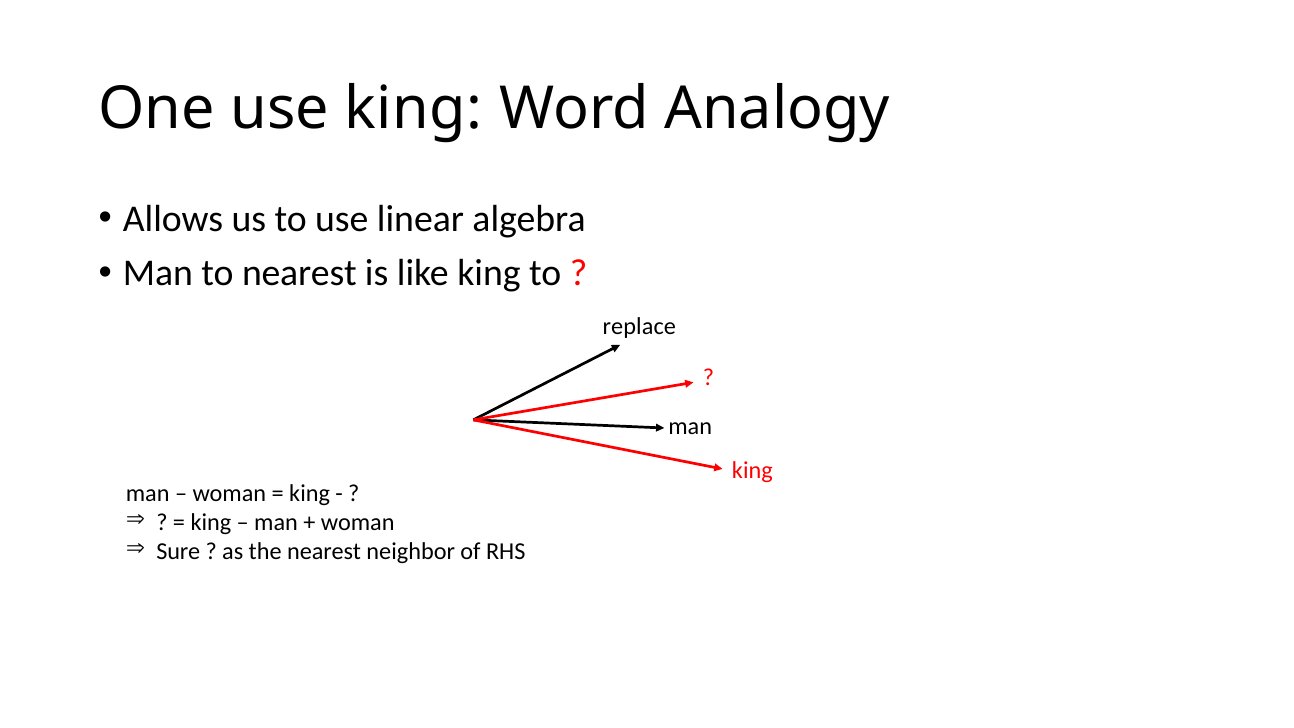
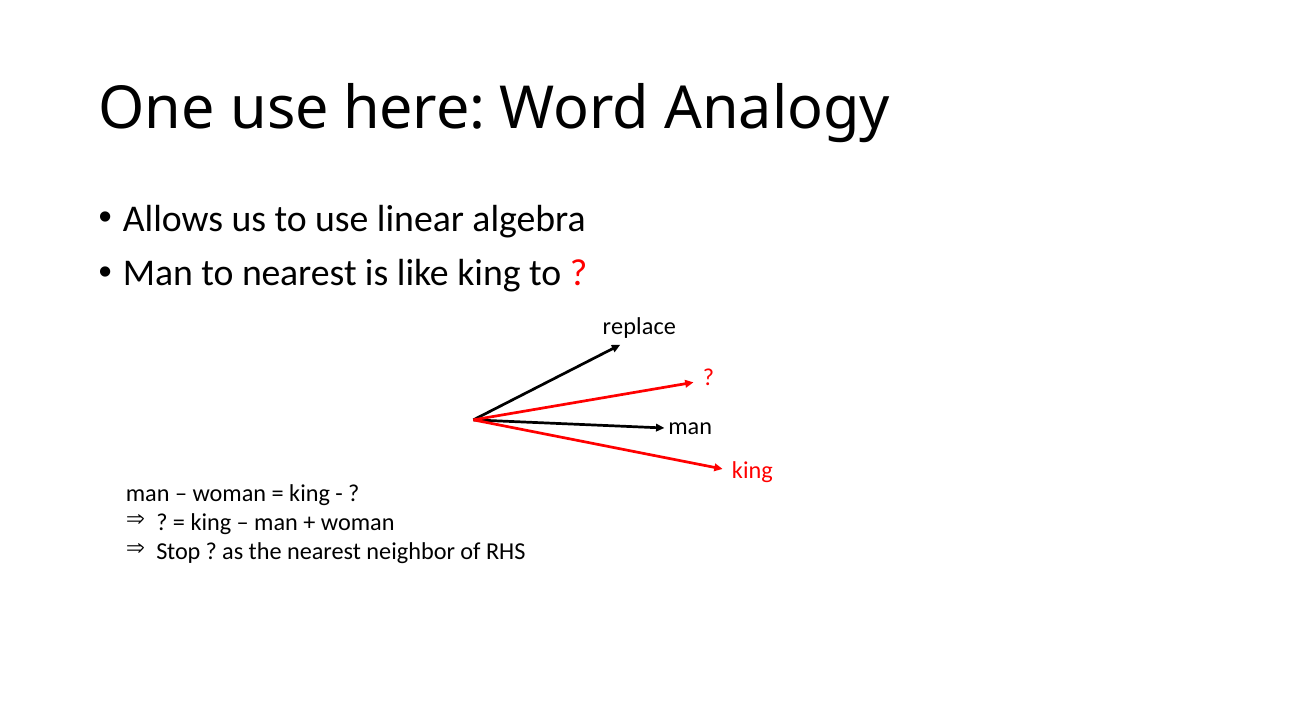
use king: king -> here (414, 109)
Sure: Sure -> Stop (178, 552)
